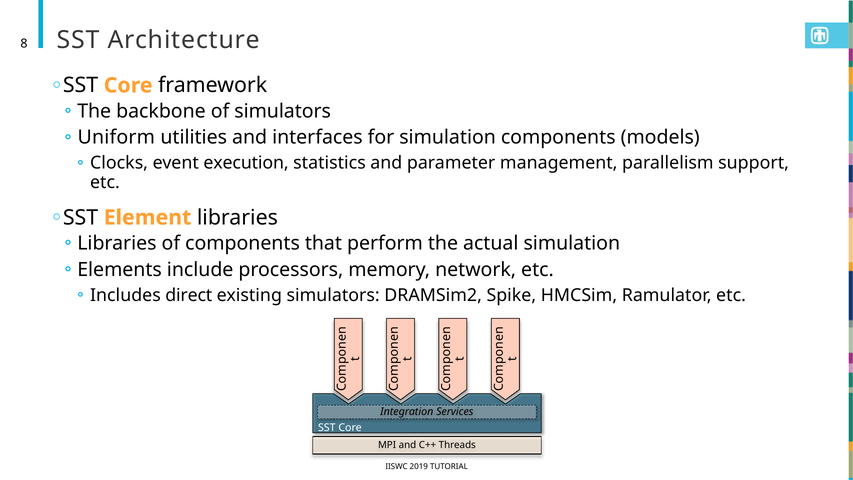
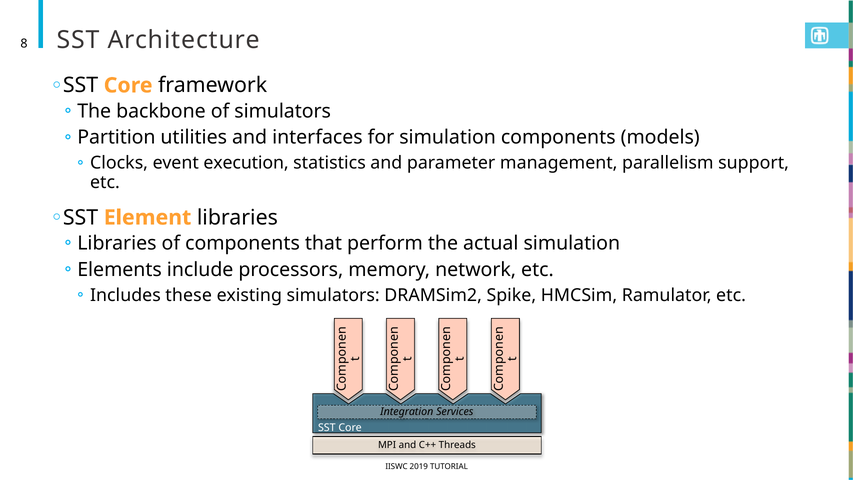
Uniform: Uniform -> Partition (116, 137)
direct: direct -> these (189, 295)
